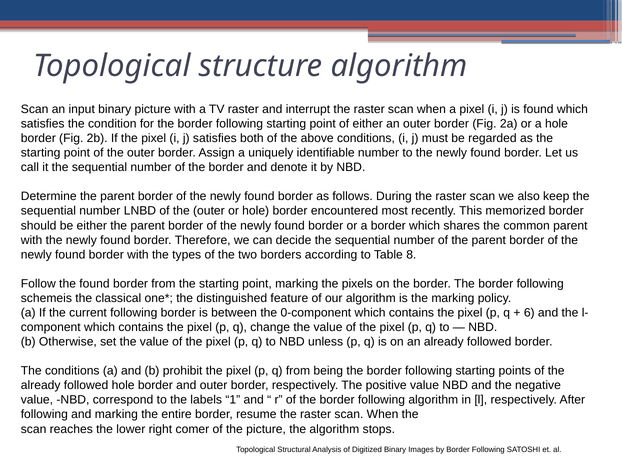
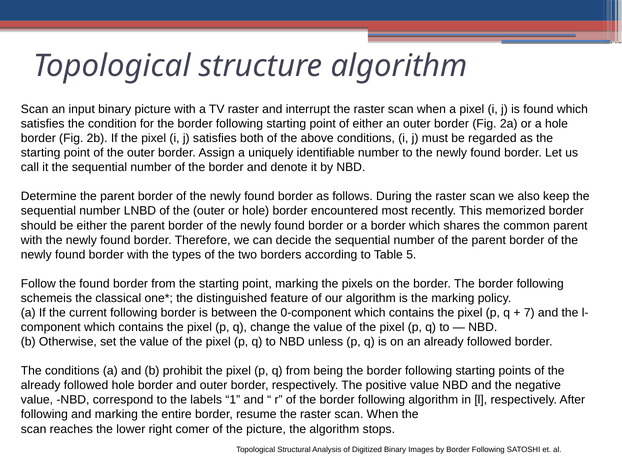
8: 8 -> 5 (411, 254)
6: 6 -> 7 (529, 312)
